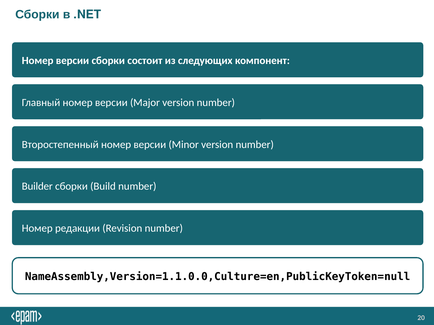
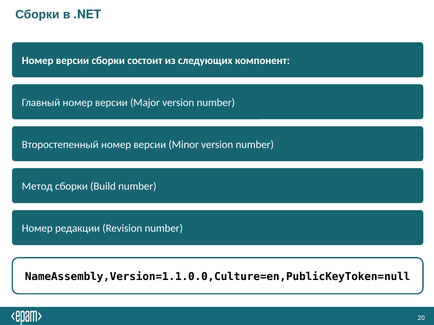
Builder: Builder -> Метод (37, 187)
